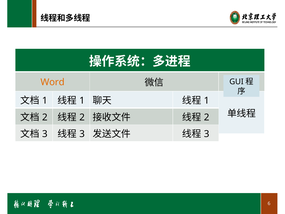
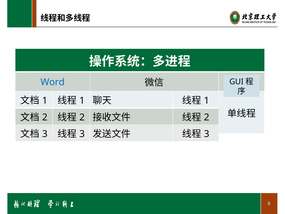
Word colour: orange -> blue (53, 82)
